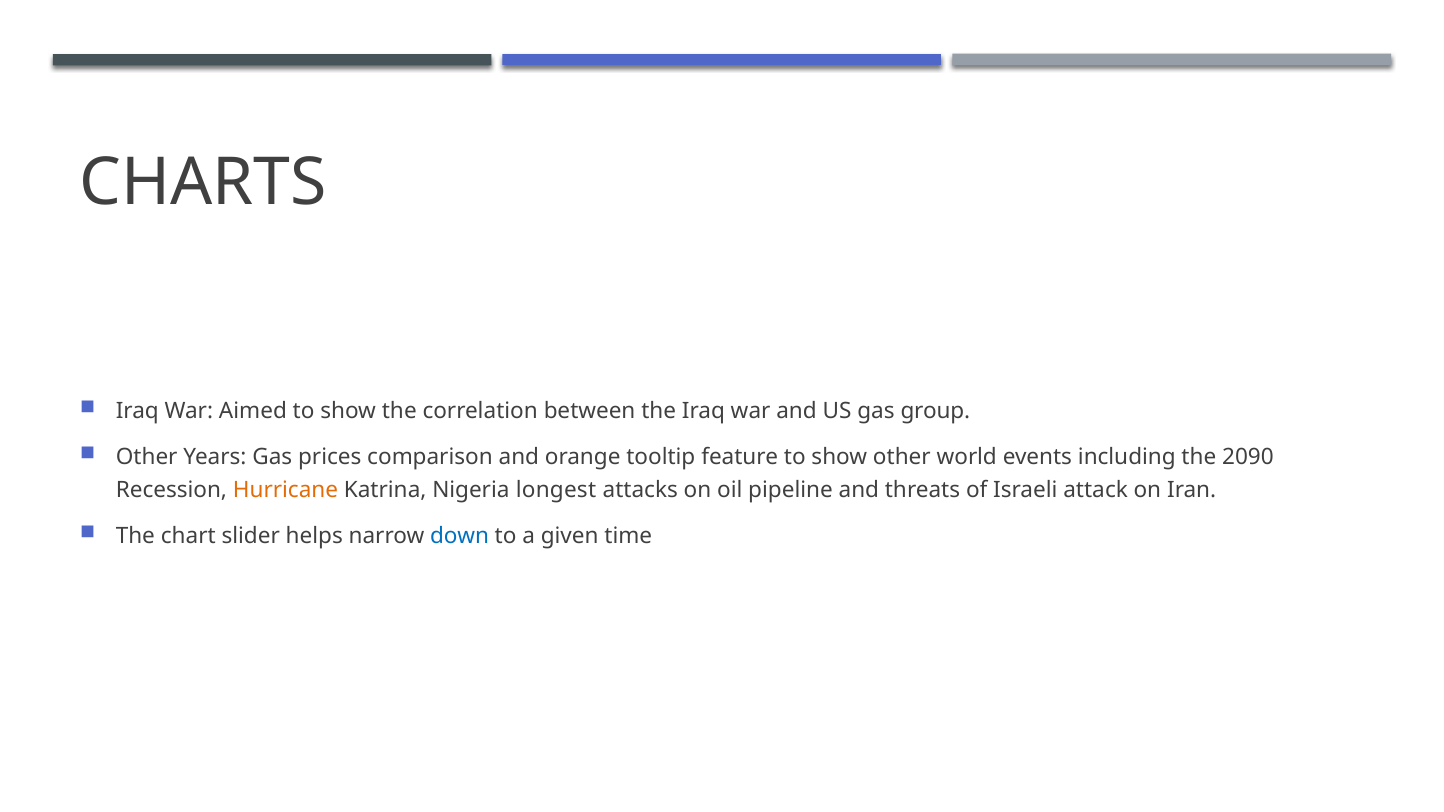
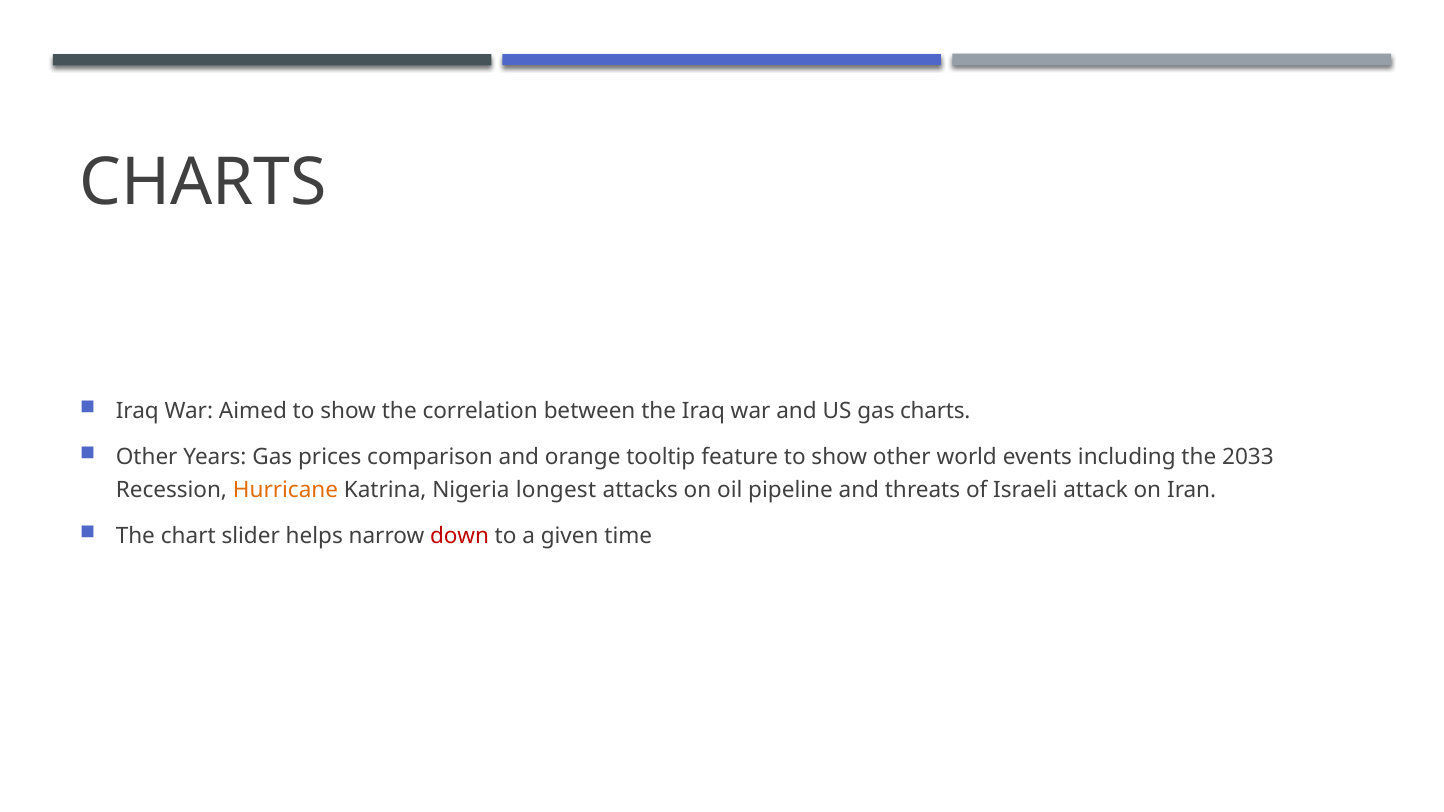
gas group: group -> charts (935, 411)
2090: 2090 -> 2033 (1248, 457)
down colour: blue -> red (460, 536)
